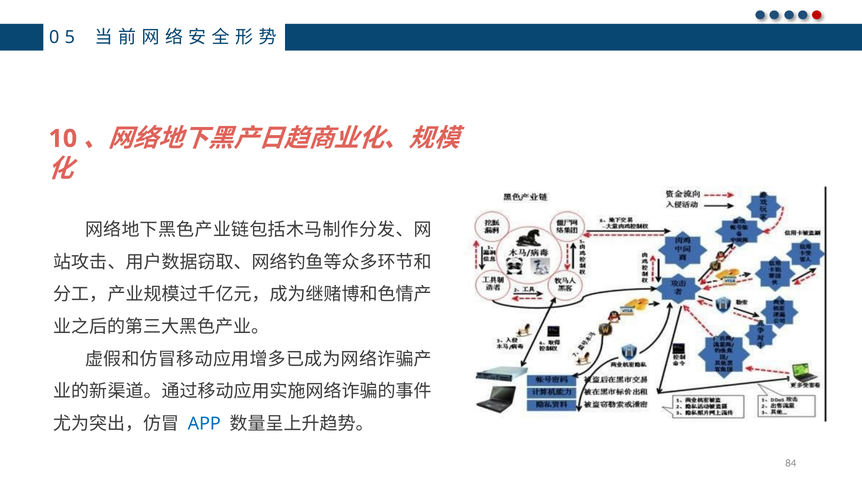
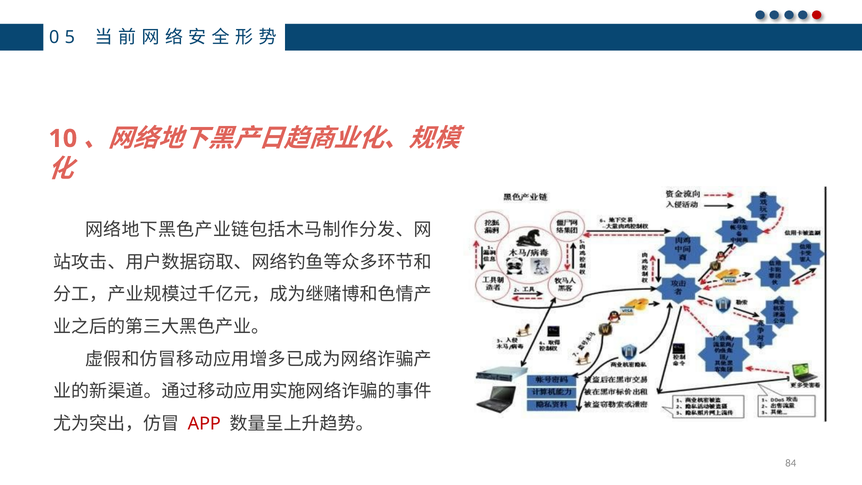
APP colour: blue -> red (204, 424)
